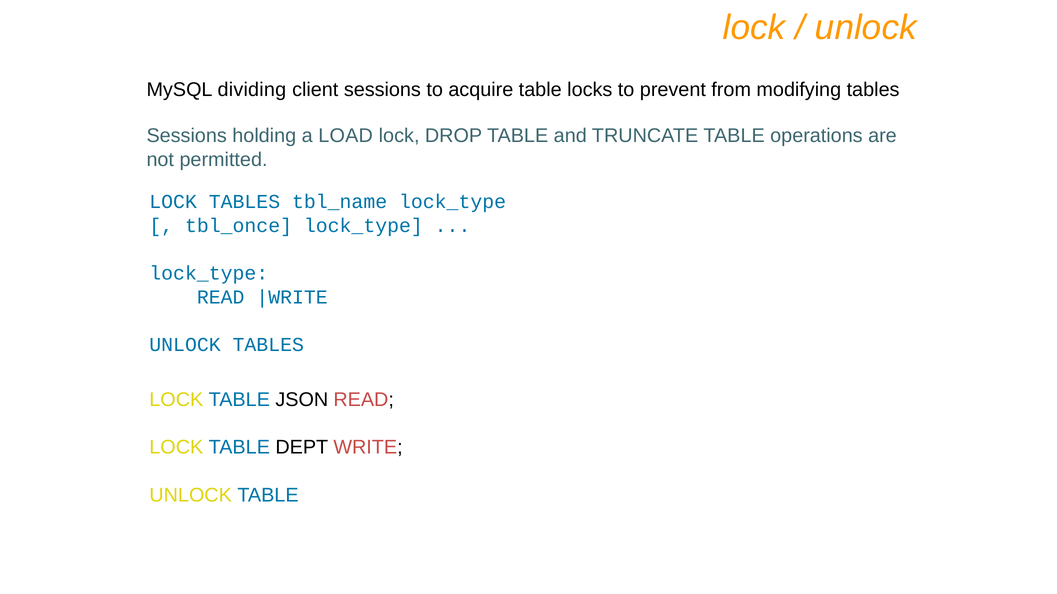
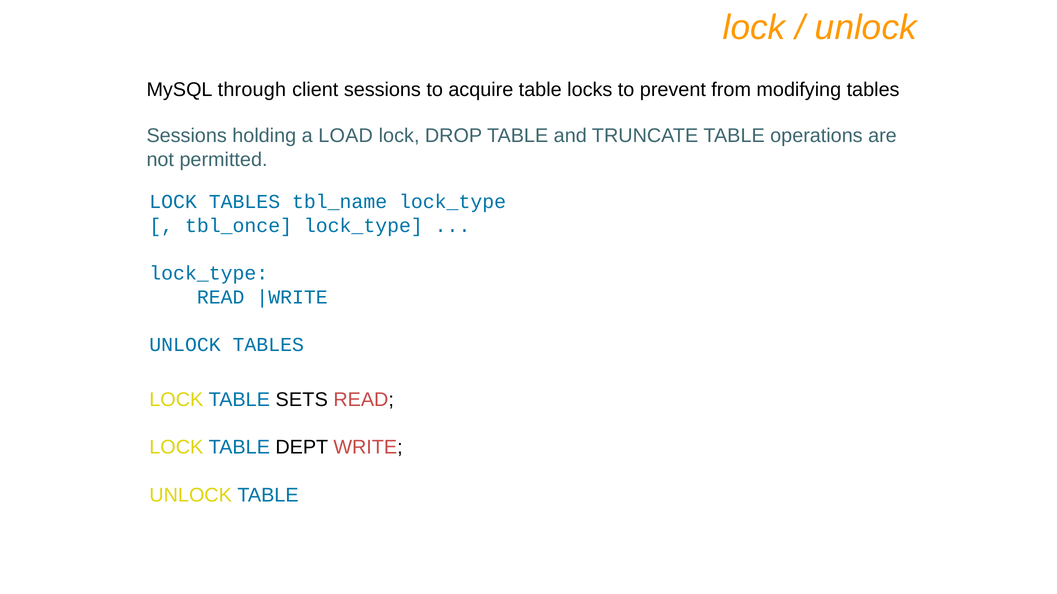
dividing: dividing -> through (252, 90)
JSON: JSON -> SETS (302, 400)
